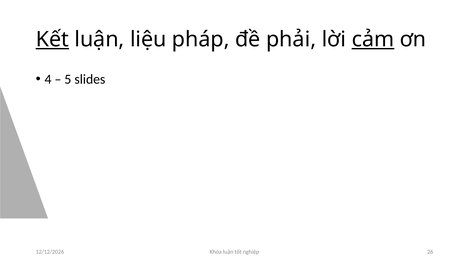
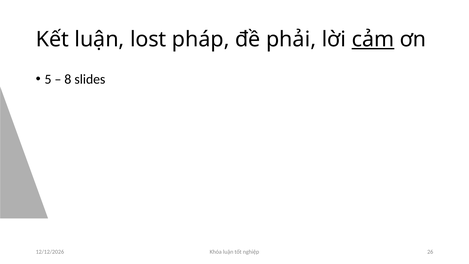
Kết underline: present -> none (52, 39)
liệu: liệu -> lost (148, 39)
4: 4 -> 5 (48, 79)
5: 5 -> 8 (68, 79)
